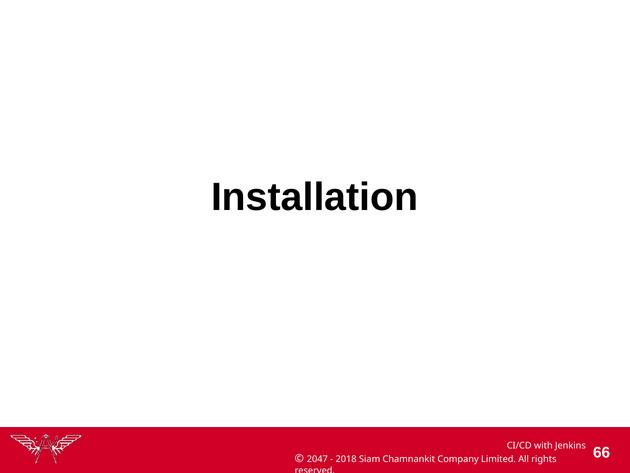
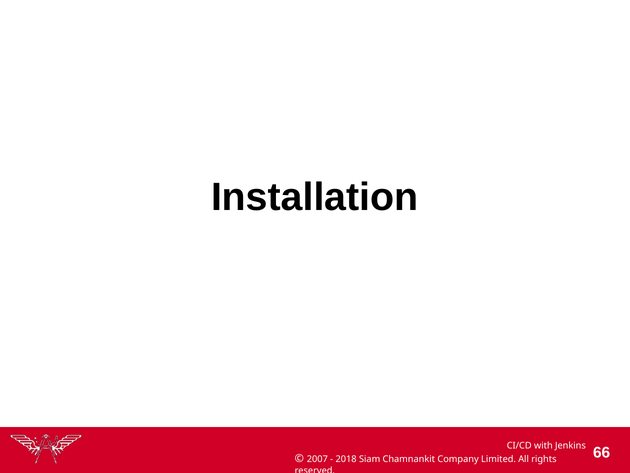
2047: 2047 -> 2007 (317, 459)
